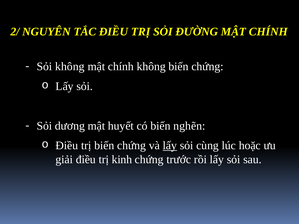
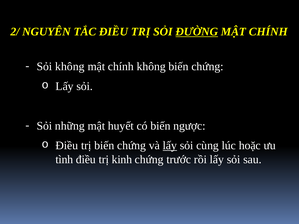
ĐƯỜNG underline: none -> present (197, 32)
dương: dương -> những (70, 126)
nghẽn: nghẽn -> ngược (189, 126)
giải: giải -> tình (64, 160)
